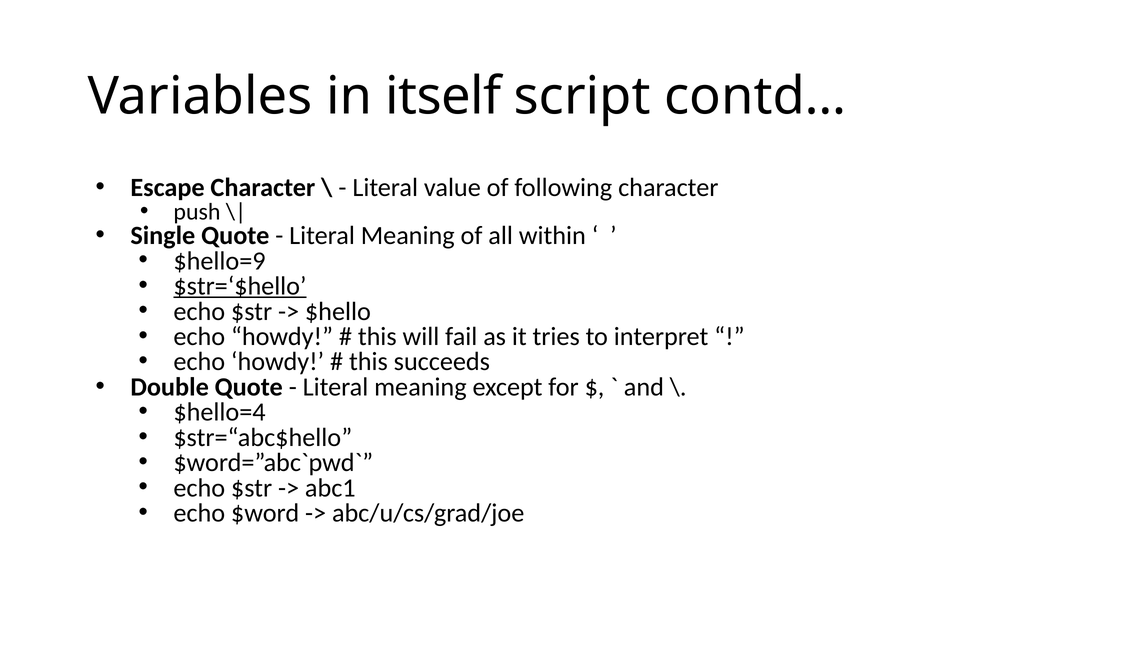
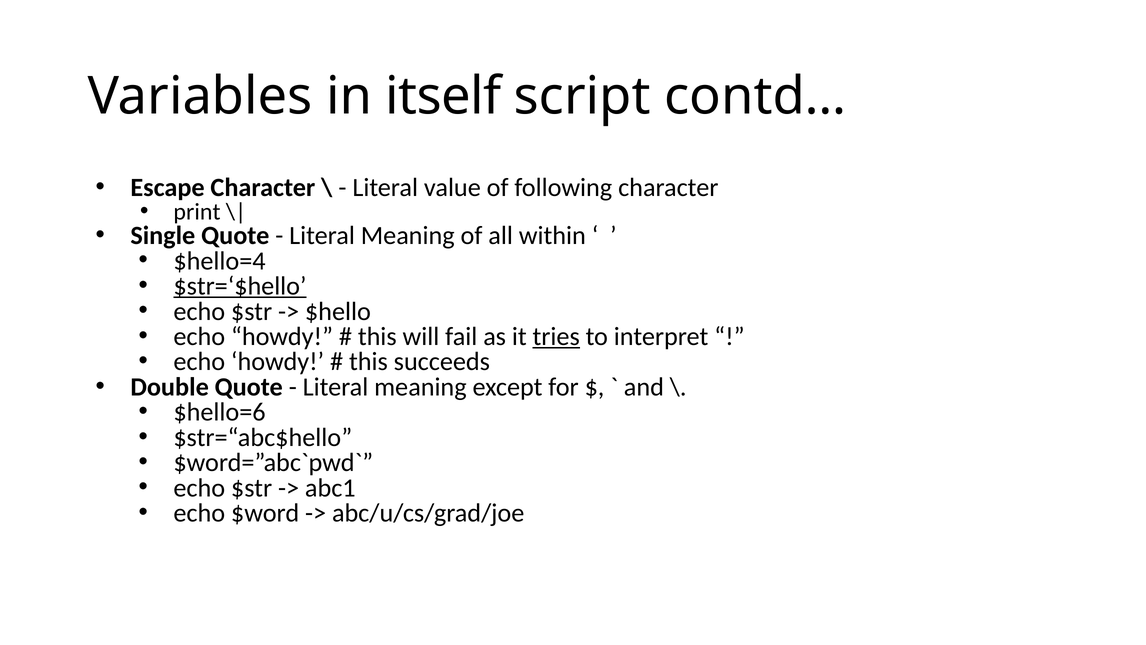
push: push -> print (197, 212)
$hello=9: $hello=9 -> $hello=4 (220, 261)
tries underline: none -> present (556, 336)
$hello=4: $hello=4 -> $hello=6 (220, 412)
